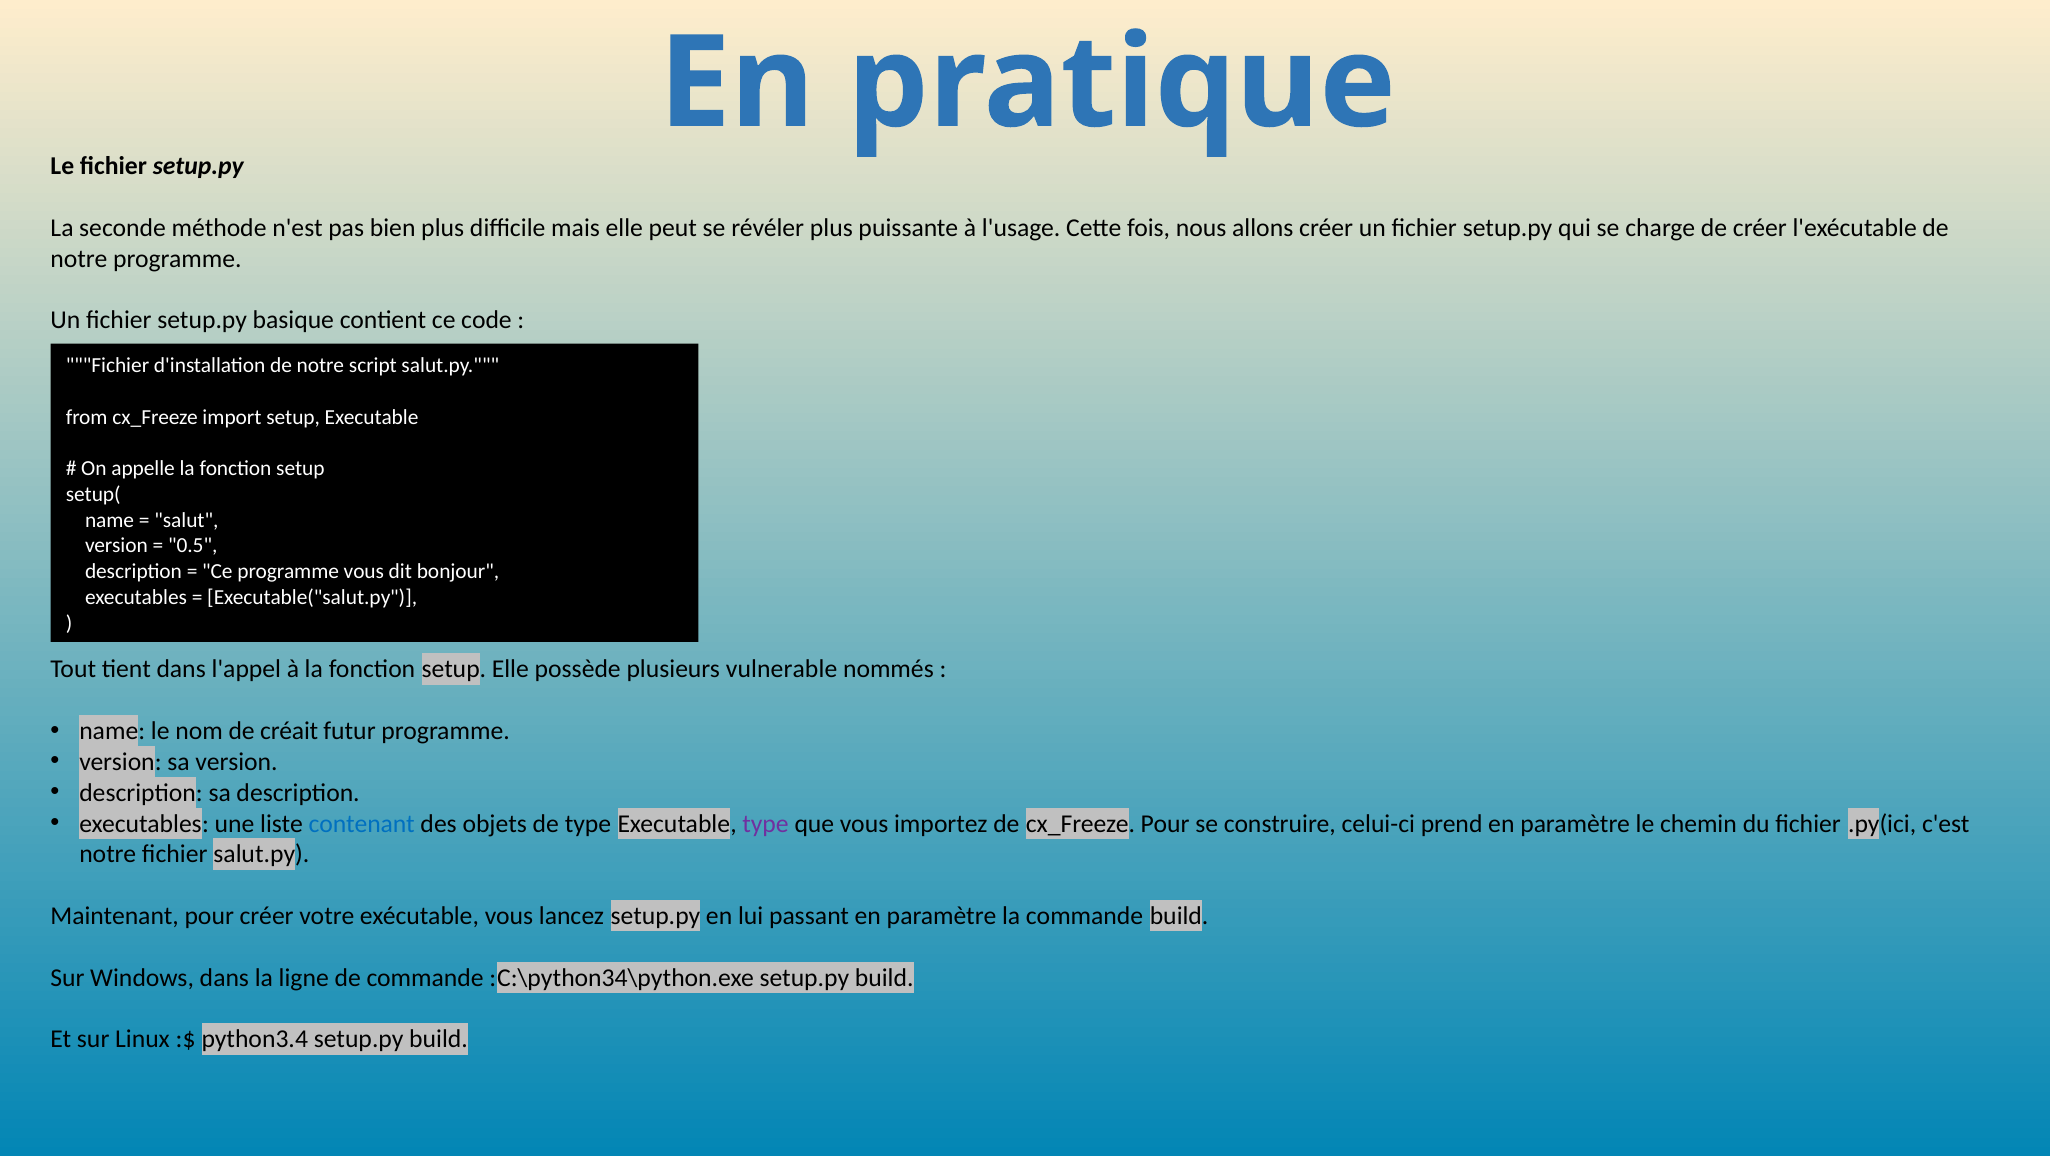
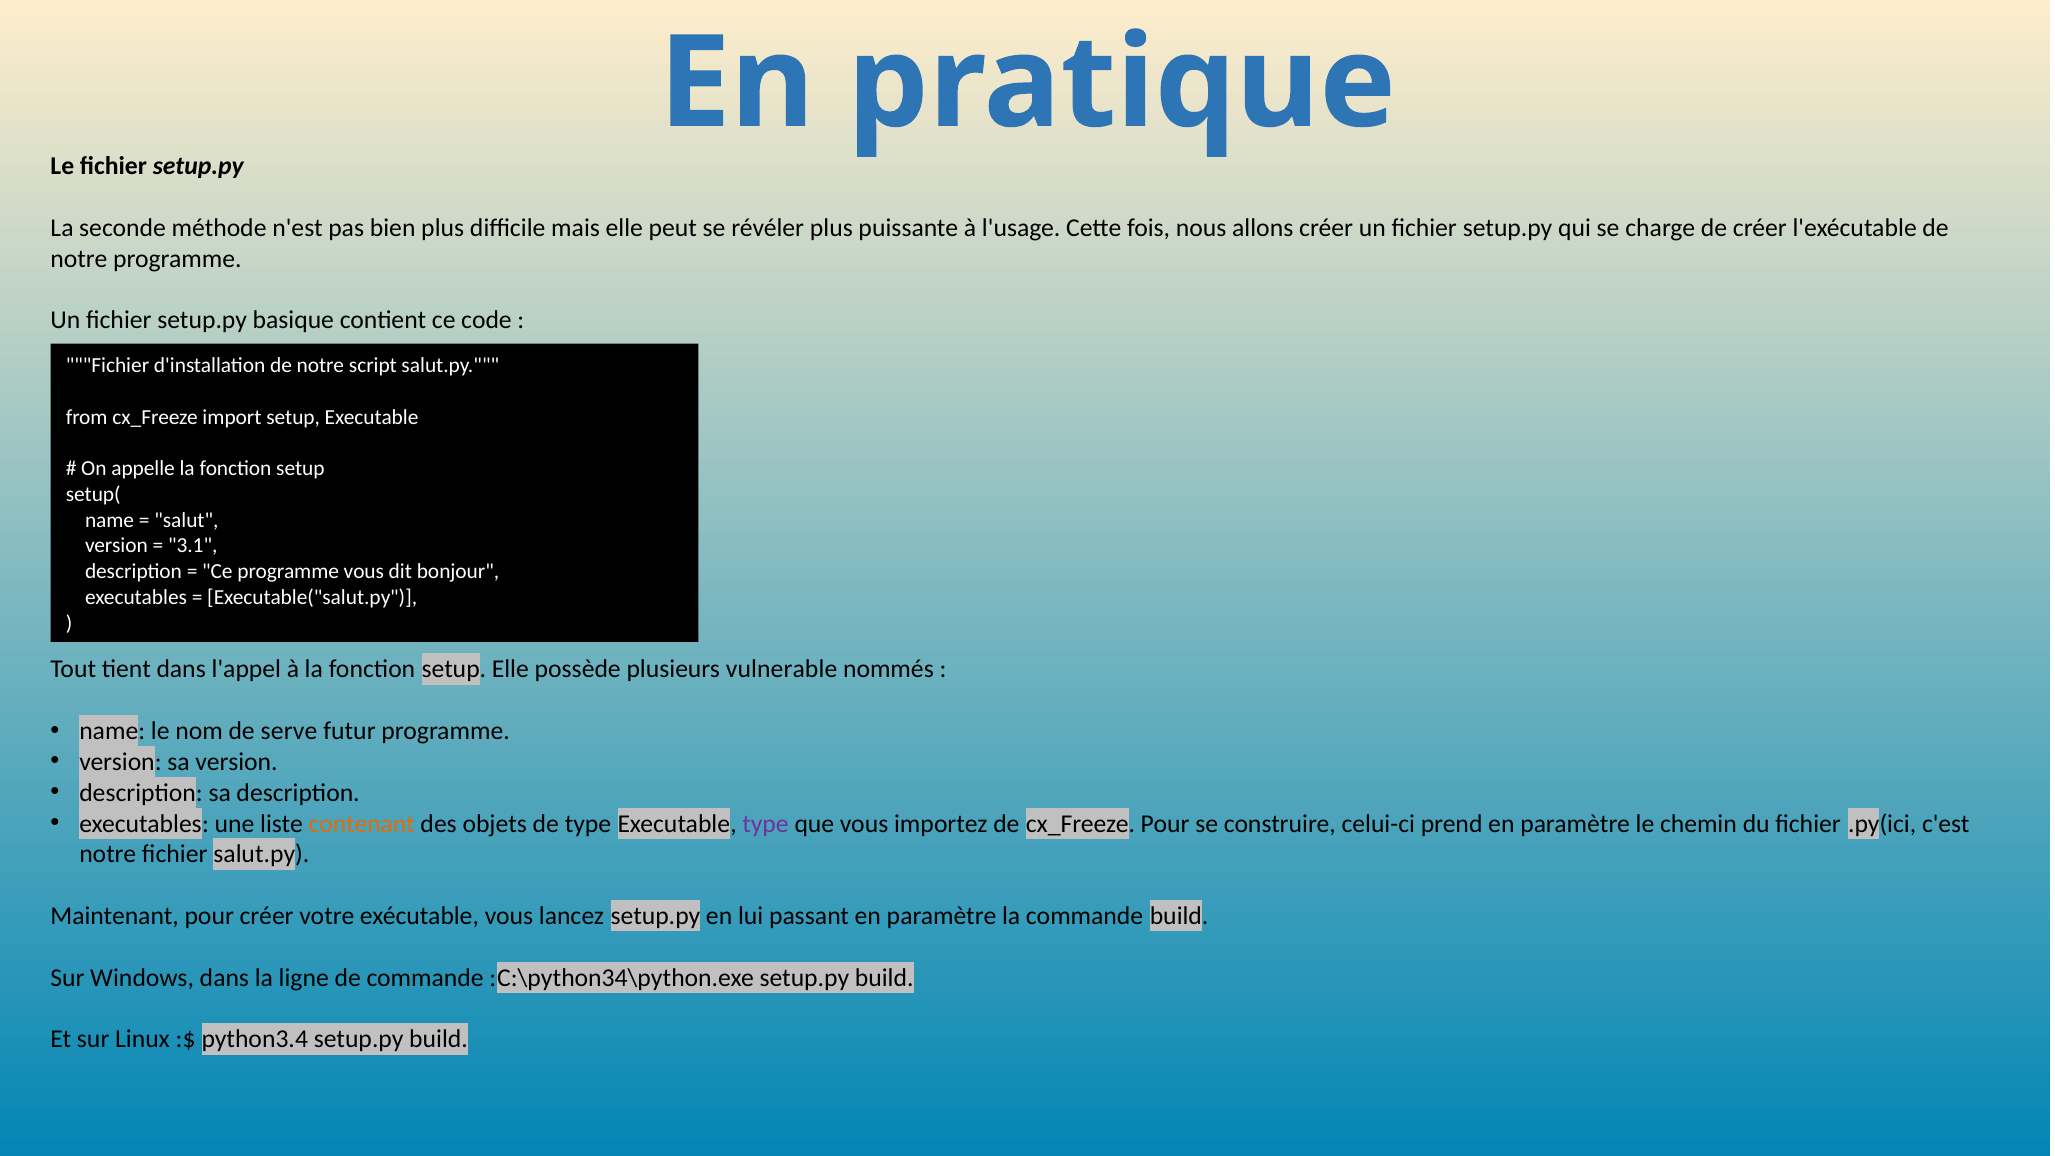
0.5: 0.5 -> 3.1 (193, 546)
créait: créait -> serve (289, 731)
contenant colour: blue -> orange (362, 823)
